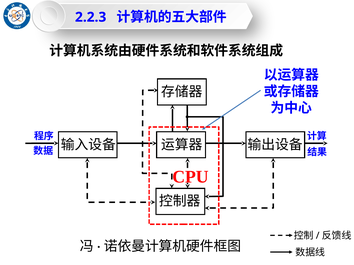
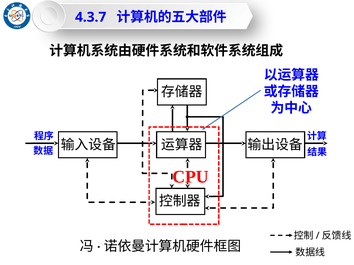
2.2.3: 2.2.3 -> 4.3.7 (91, 17)
